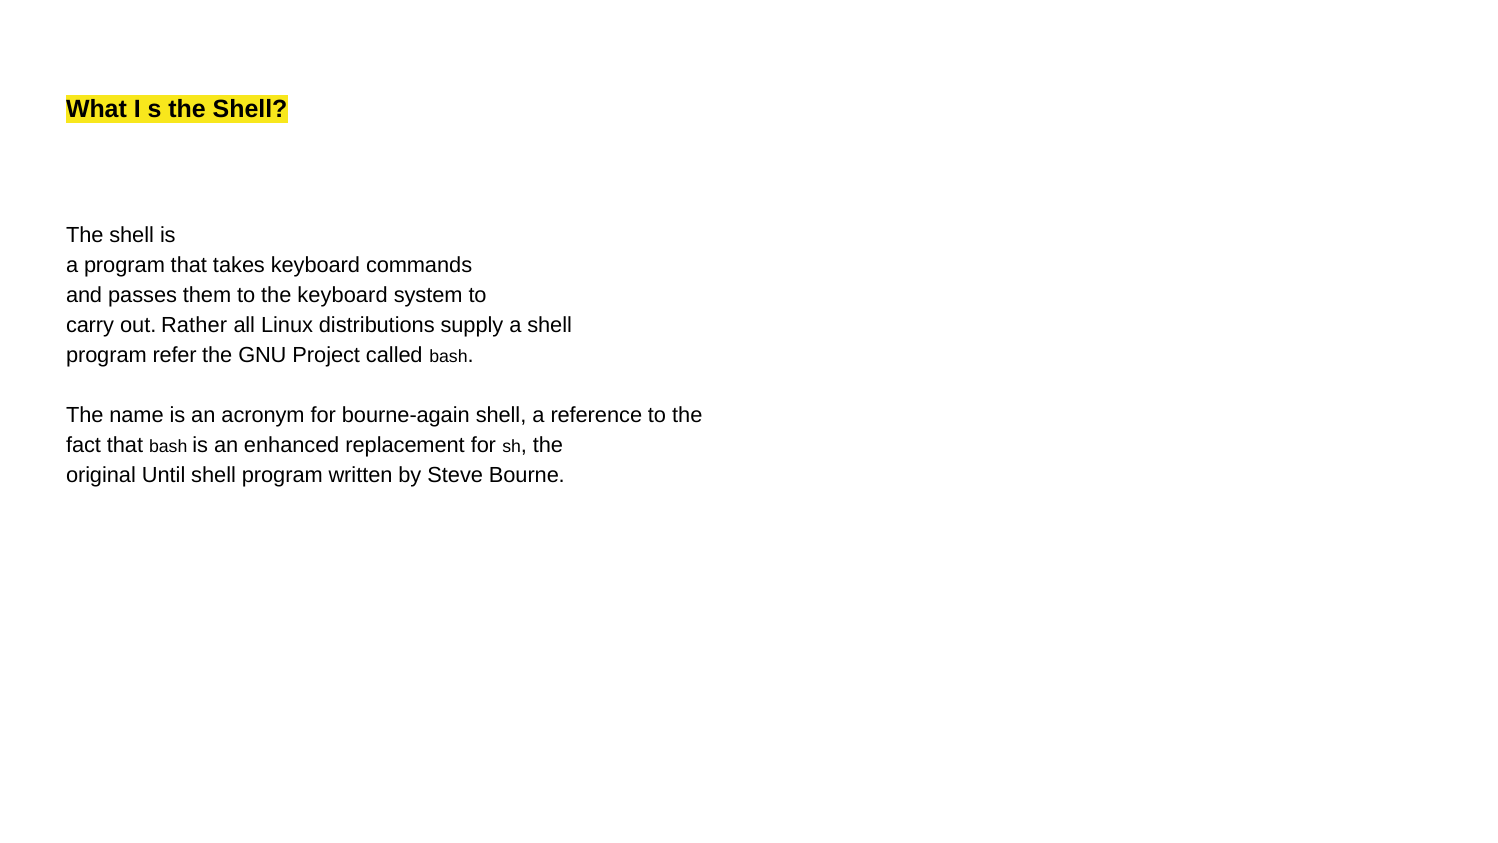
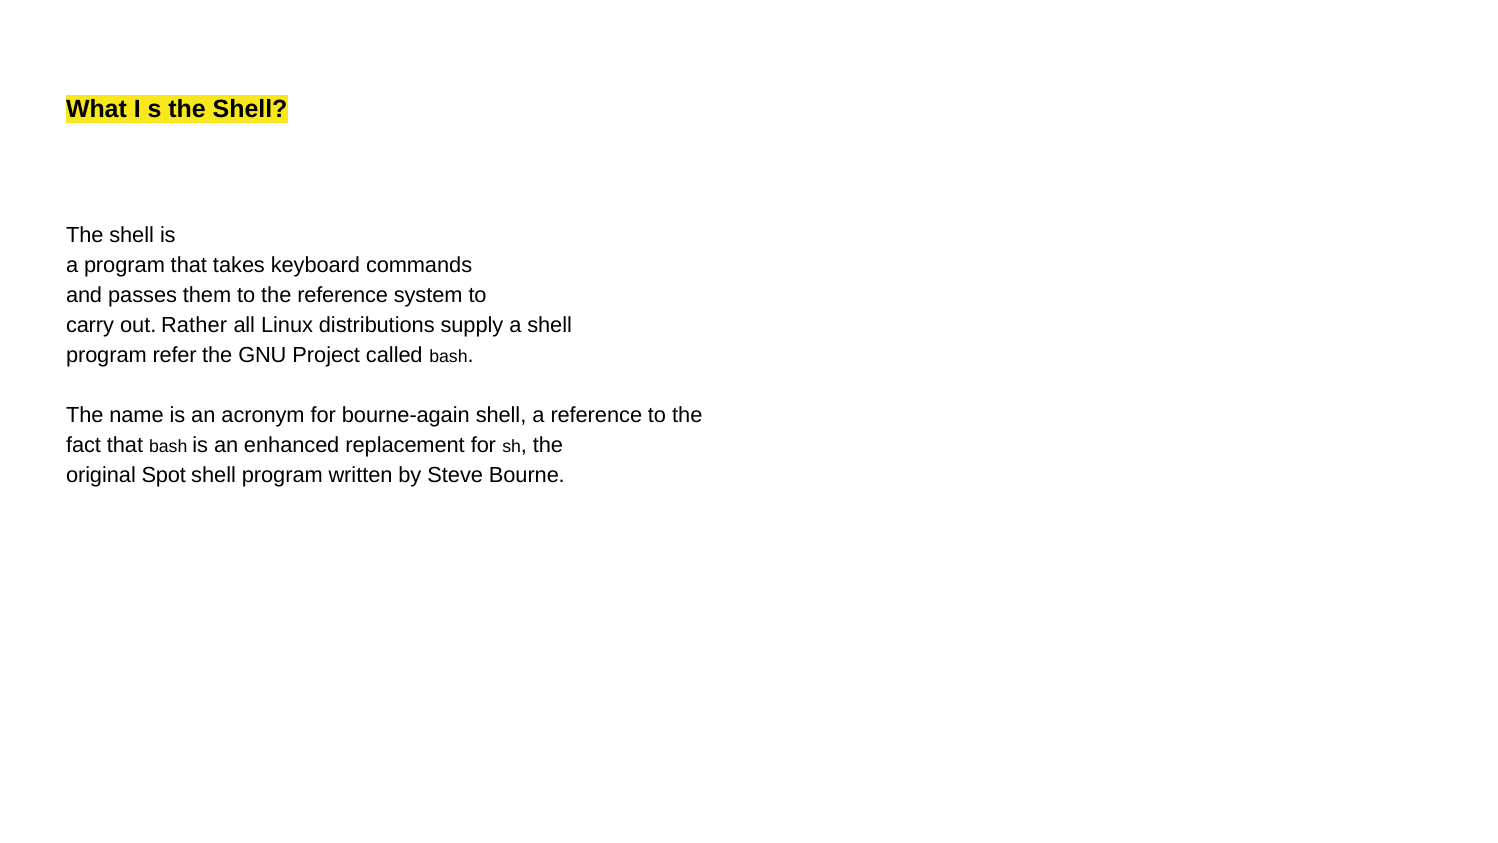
the keyboard: keyboard -> reference (343, 295)
Until: Until -> Spot (164, 475)
